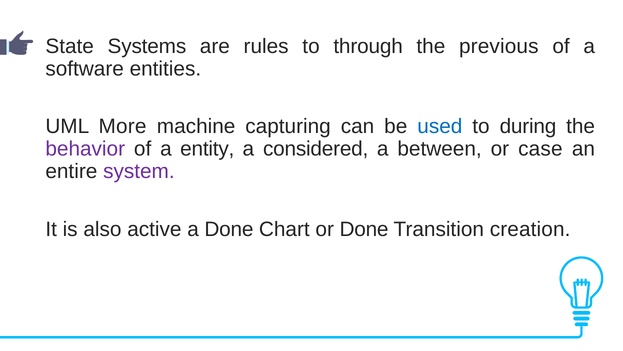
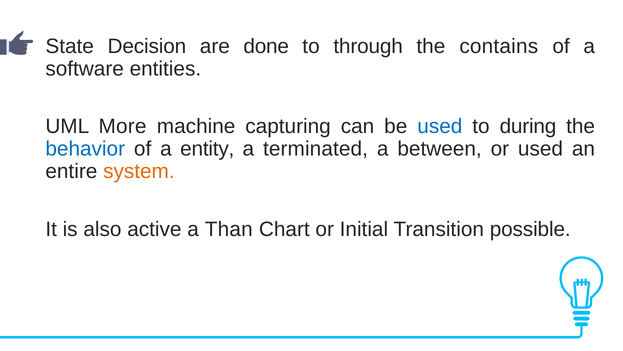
Systems: Systems -> Decision (147, 46)
rules: rules -> done (266, 46)
previous: previous -> contains (499, 46)
behavior colour: purple -> blue (85, 149)
considered: considered -> terminated (316, 149)
or case: case -> used (540, 149)
system colour: purple -> orange (139, 171)
a Done: Done -> Than (229, 229)
or Done: Done -> Initial (364, 229)
creation: creation -> possible (530, 229)
